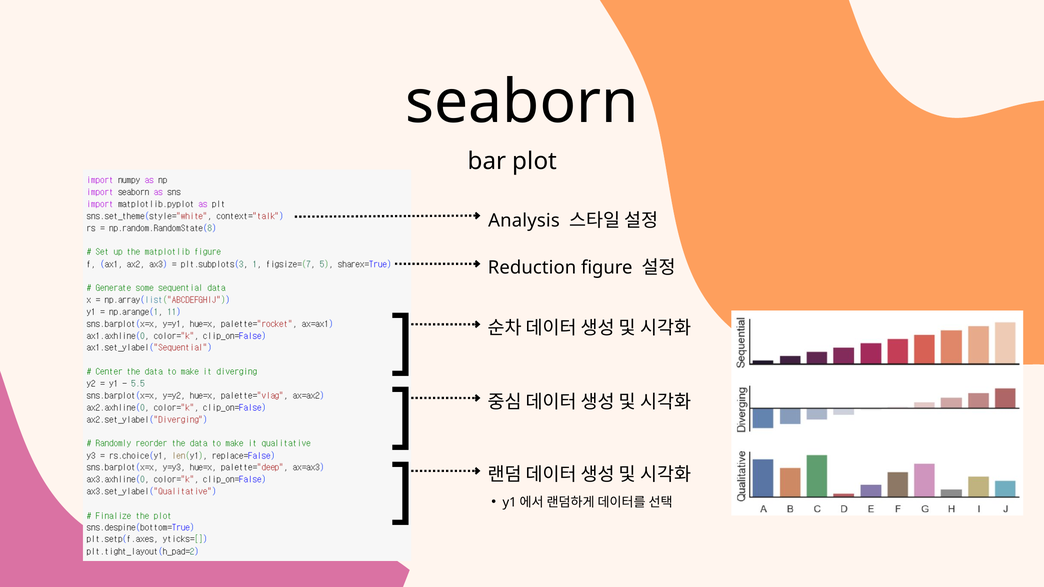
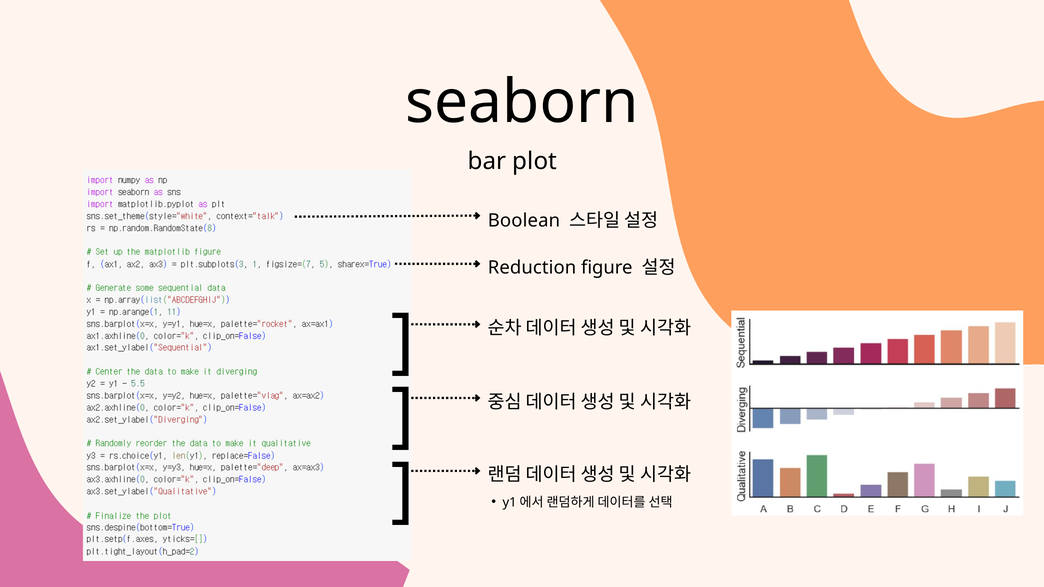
Analysis: Analysis -> Boolean (524, 221)
